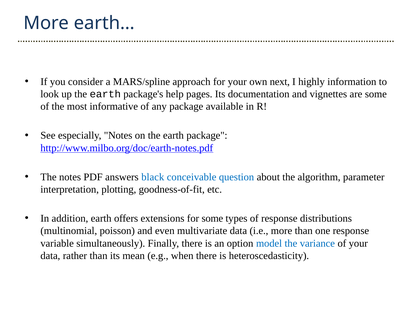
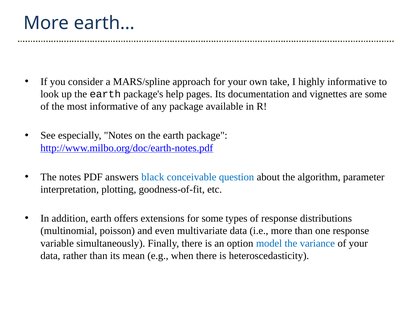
next: next -> take (280, 82)
highly information: information -> informative (352, 82)
